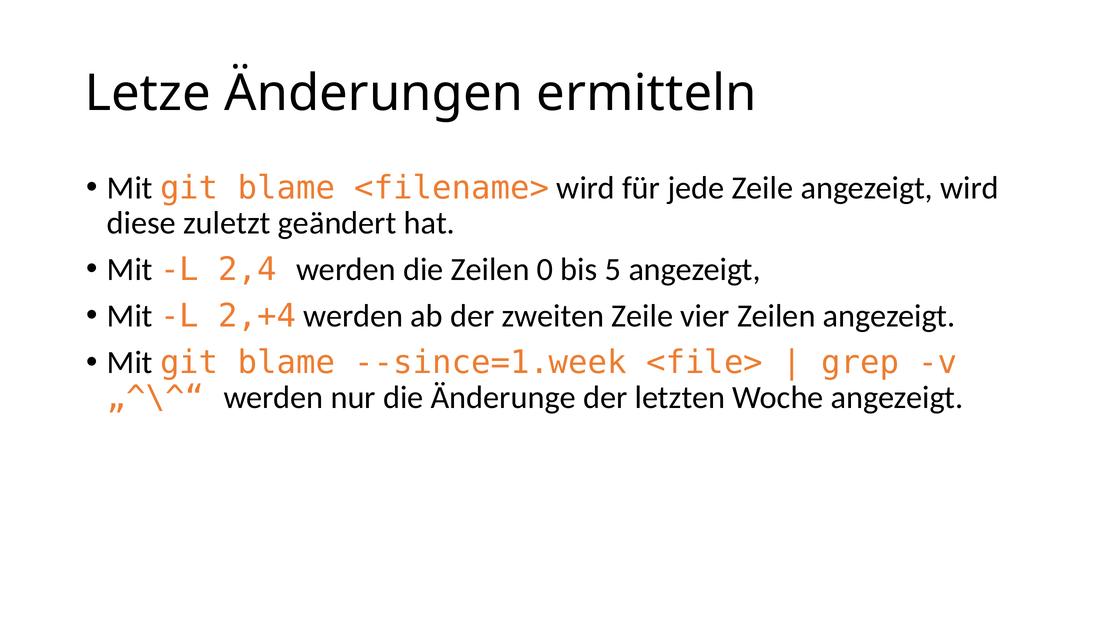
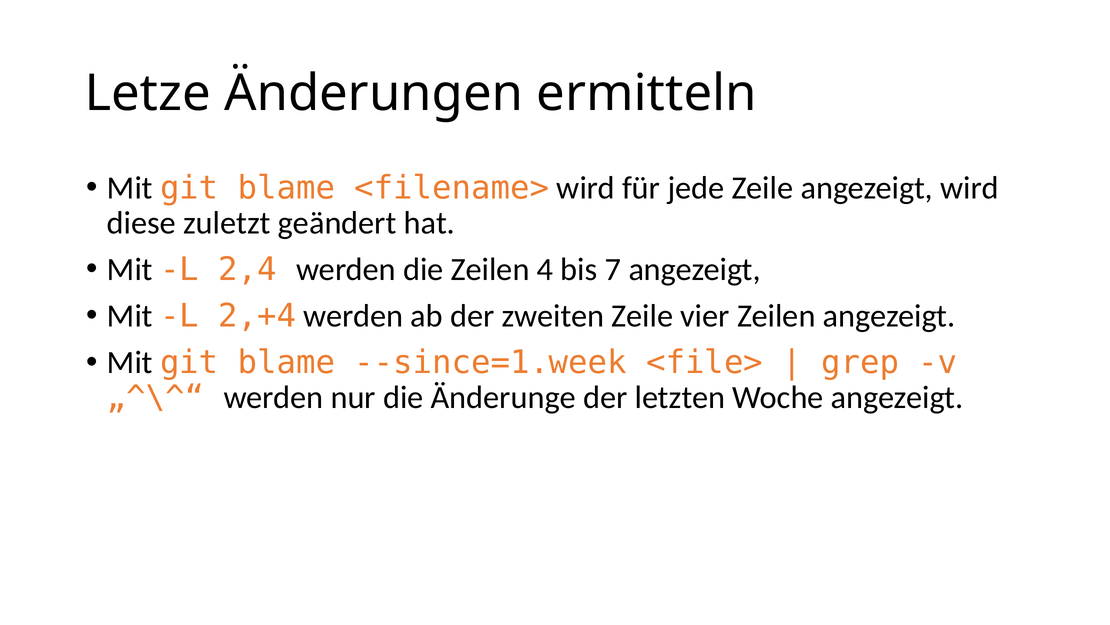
0: 0 -> 4 (545, 269)
5: 5 -> 7 (613, 269)
